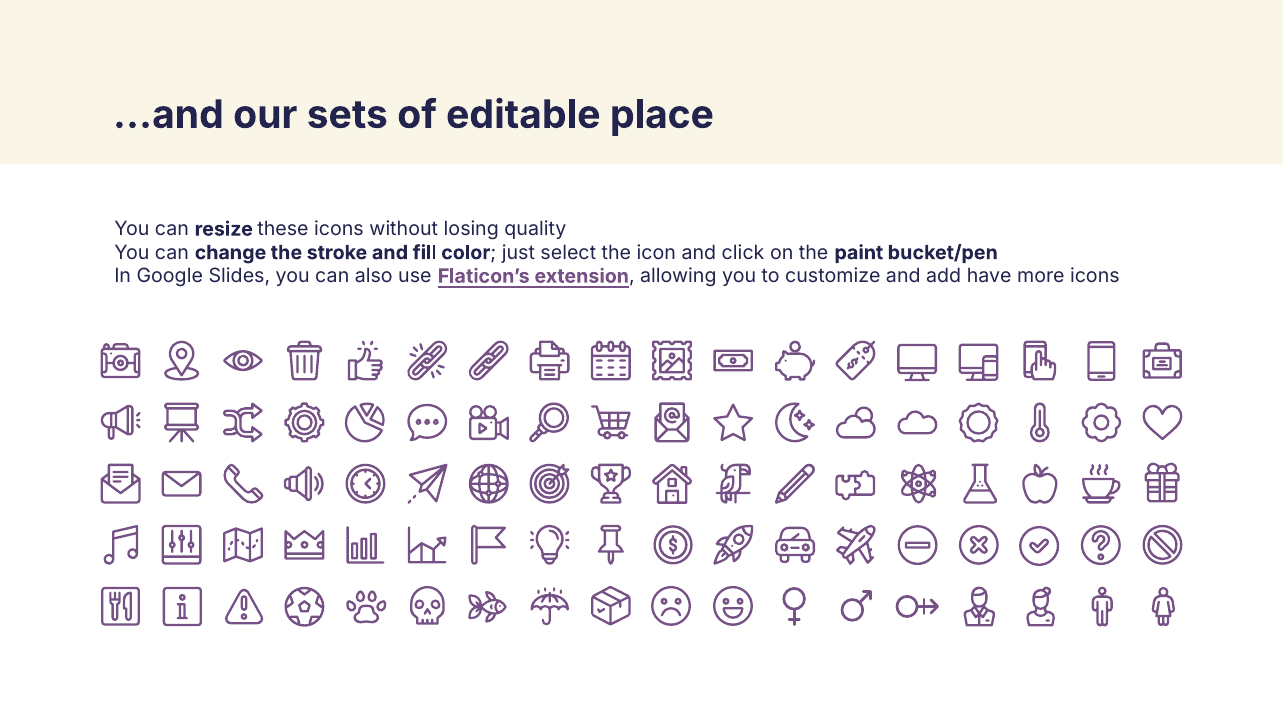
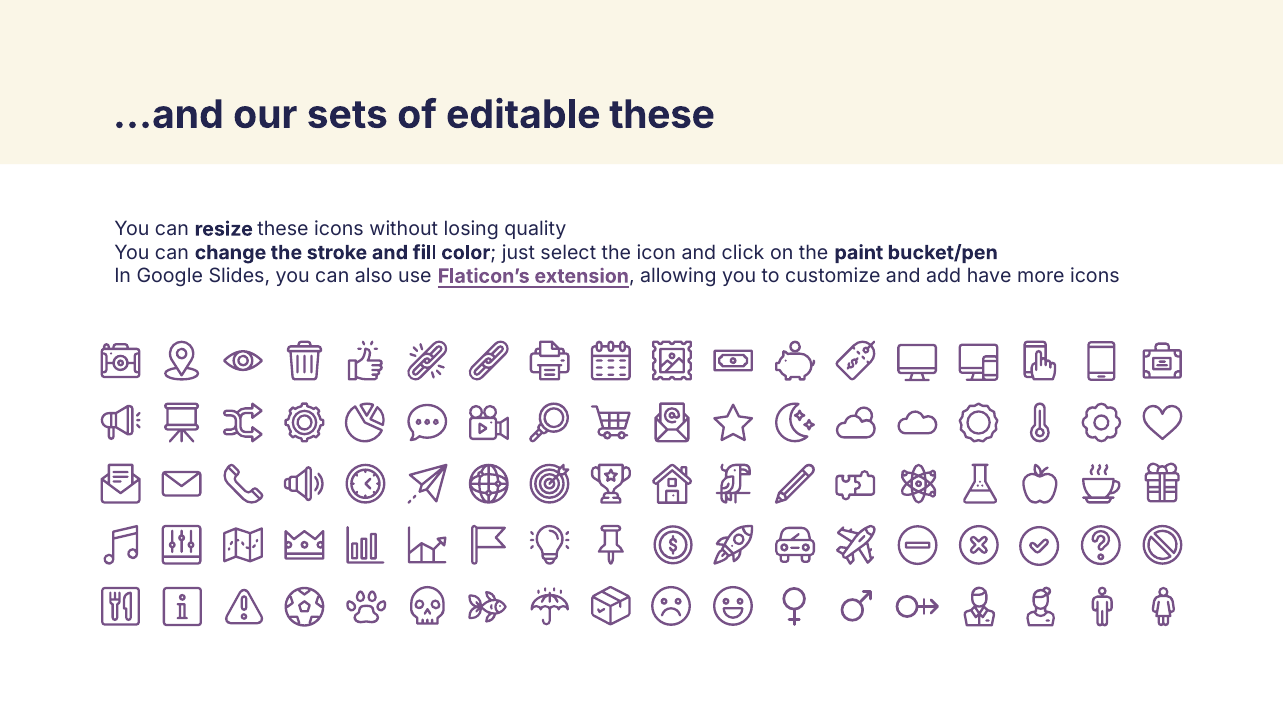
editable place: place -> these (662, 115)
